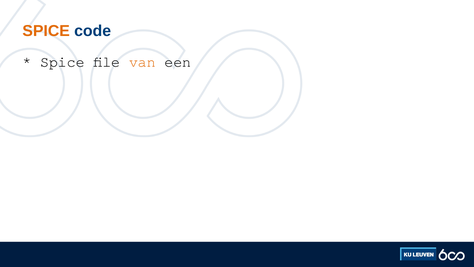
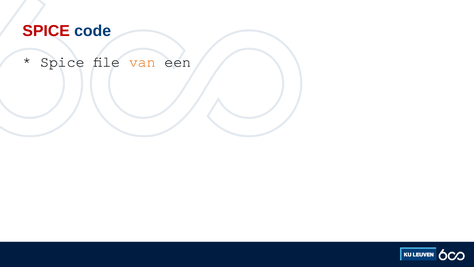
SPICE colour: orange -> red (46, 31)
